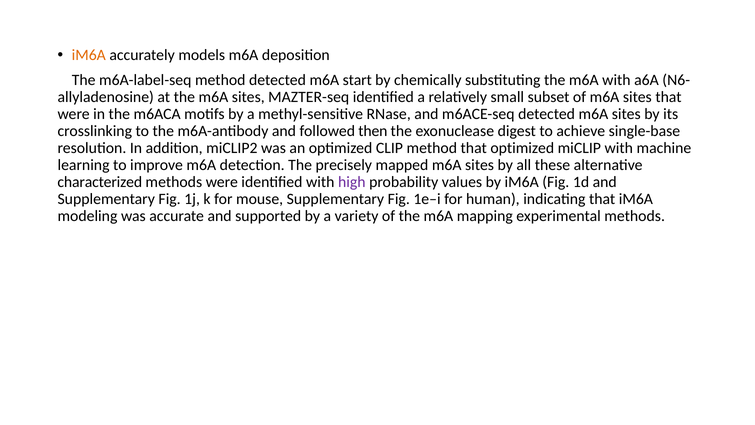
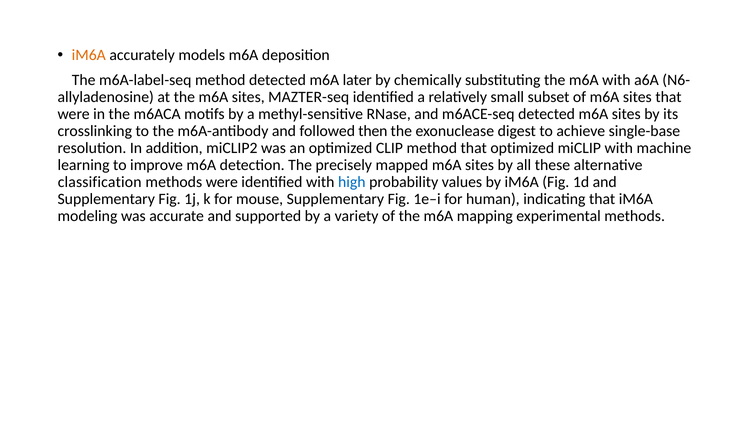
start: start -> later (357, 80)
characterized: characterized -> classification (100, 182)
high colour: purple -> blue (352, 182)
